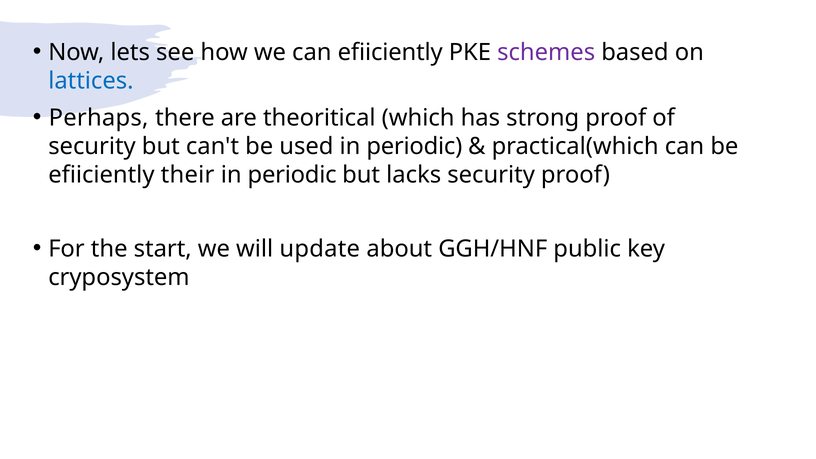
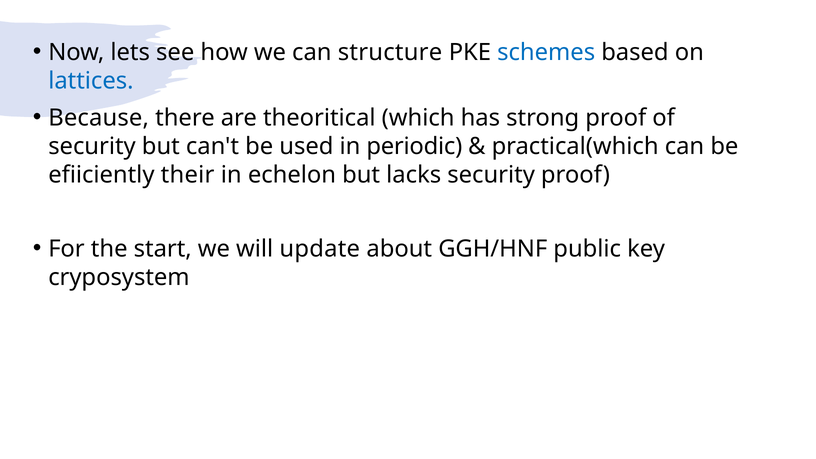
can efiiciently: efiiciently -> structure (390, 52)
schemes colour: purple -> blue (546, 52)
Perhaps: Perhaps -> Because (99, 118)
periodic: periodic -> echelon (292, 175)
